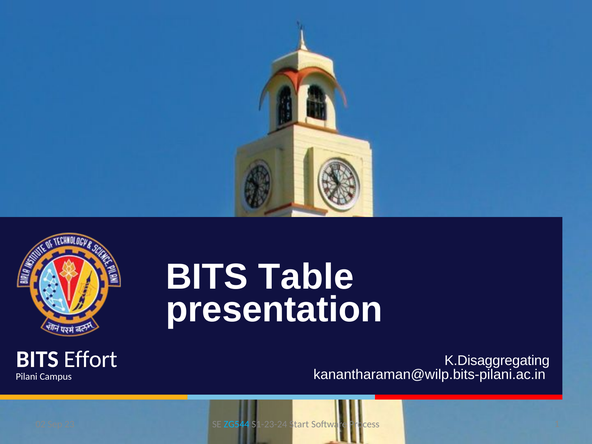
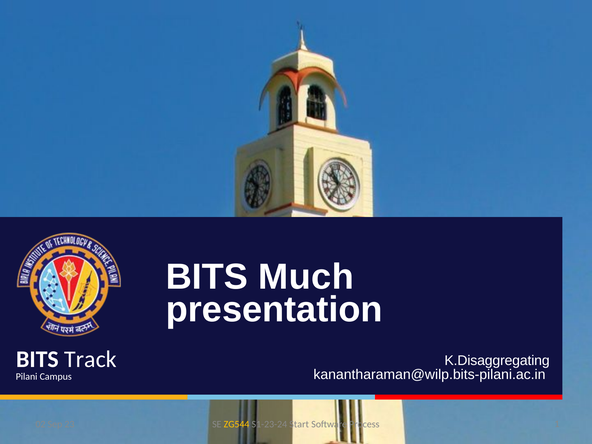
Table: Table -> Much (306, 277)
Effort: Effort -> Track (90, 359)
ZG544 colour: light blue -> yellow (237, 424)
